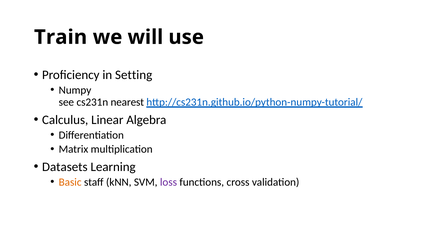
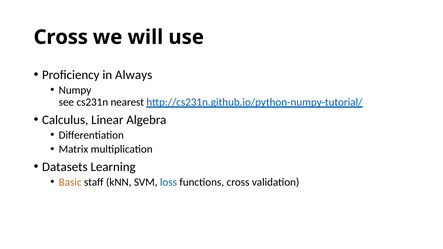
Train: Train -> Cross (61, 37)
Setting: Setting -> Always (134, 75)
loss colour: purple -> blue (168, 182)
